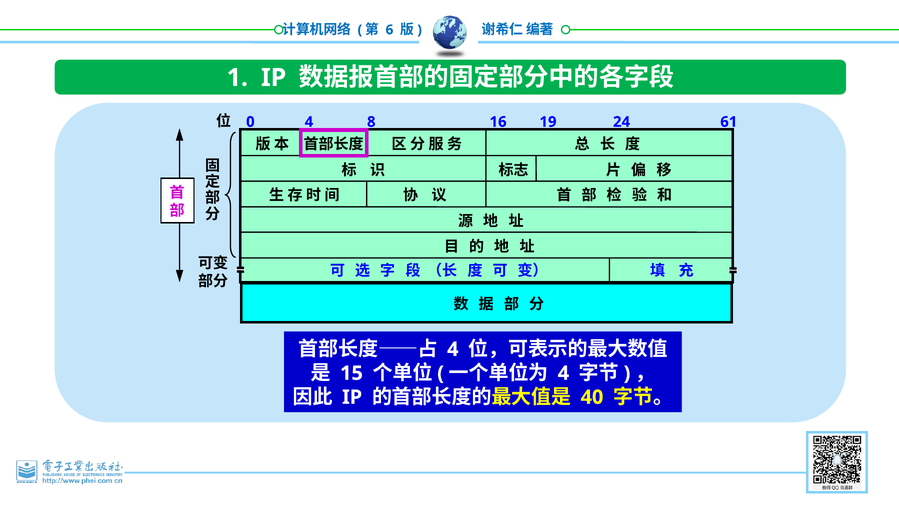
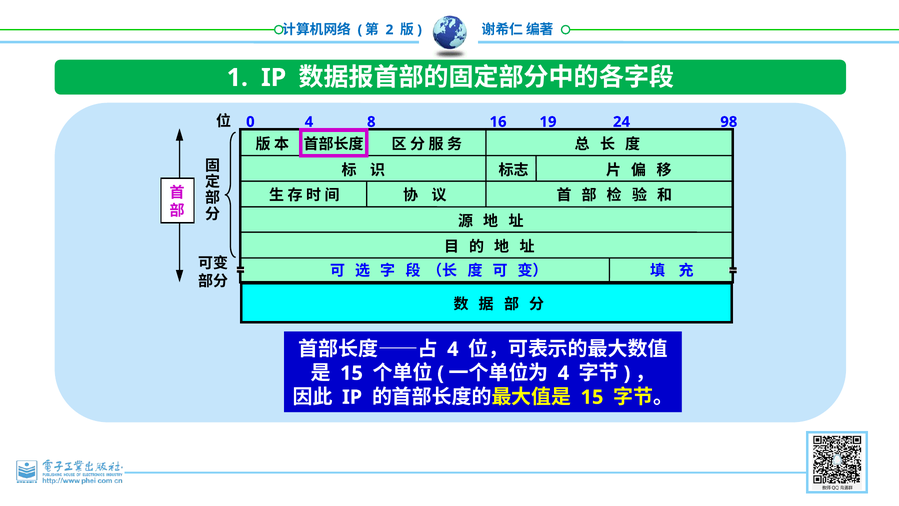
6: 6 -> 2 (389, 30)
61: 61 -> 98 (729, 122)
40: 40 -> 15 (592, 397)
